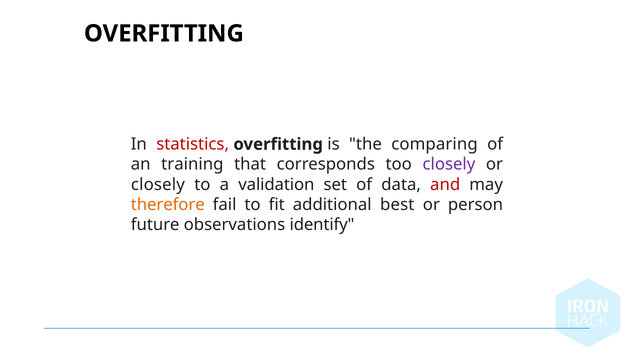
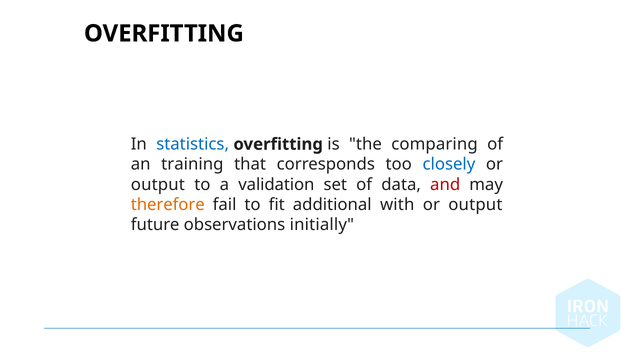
statistics colour: red -> blue (193, 144)
closely colour: purple -> blue (449, 164)
closely: closely -> output (158, 184)
best: best -> with (397, 205)
person: person -> output (475, 205)
identify: identify -> initially (322, 225)
